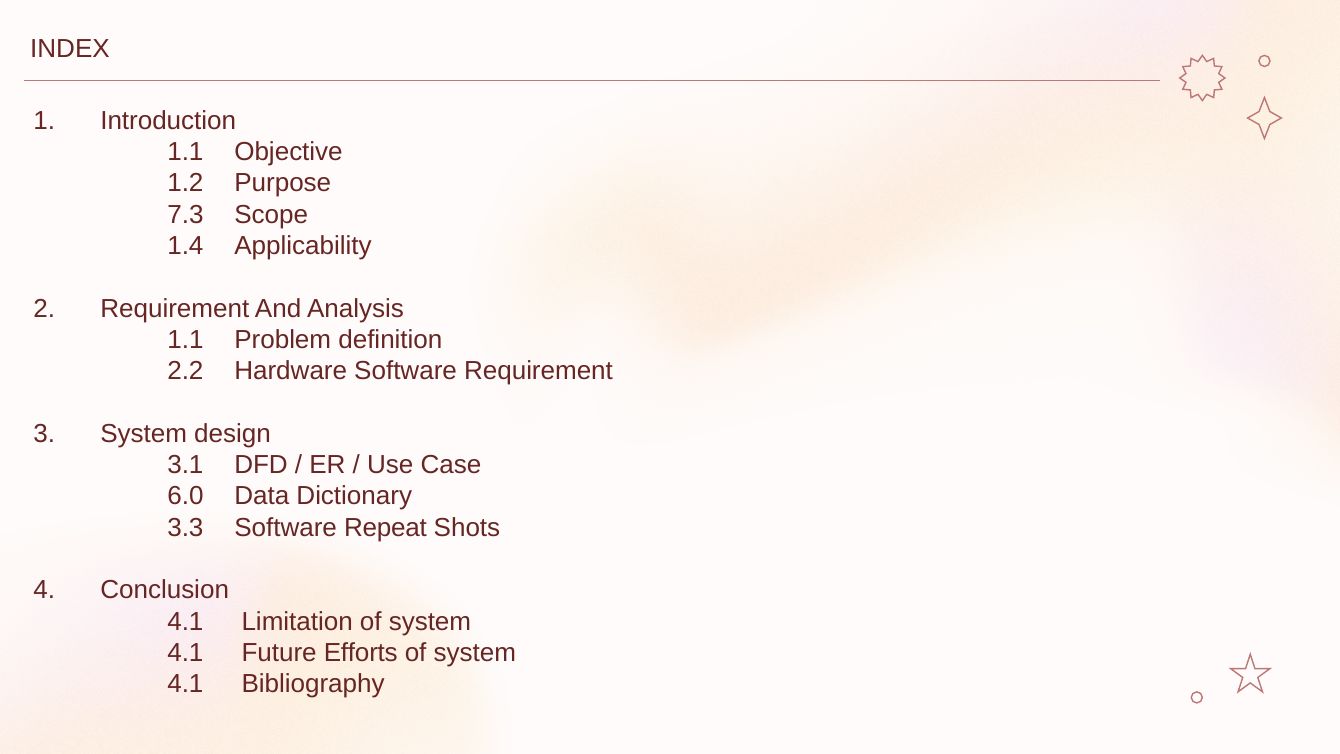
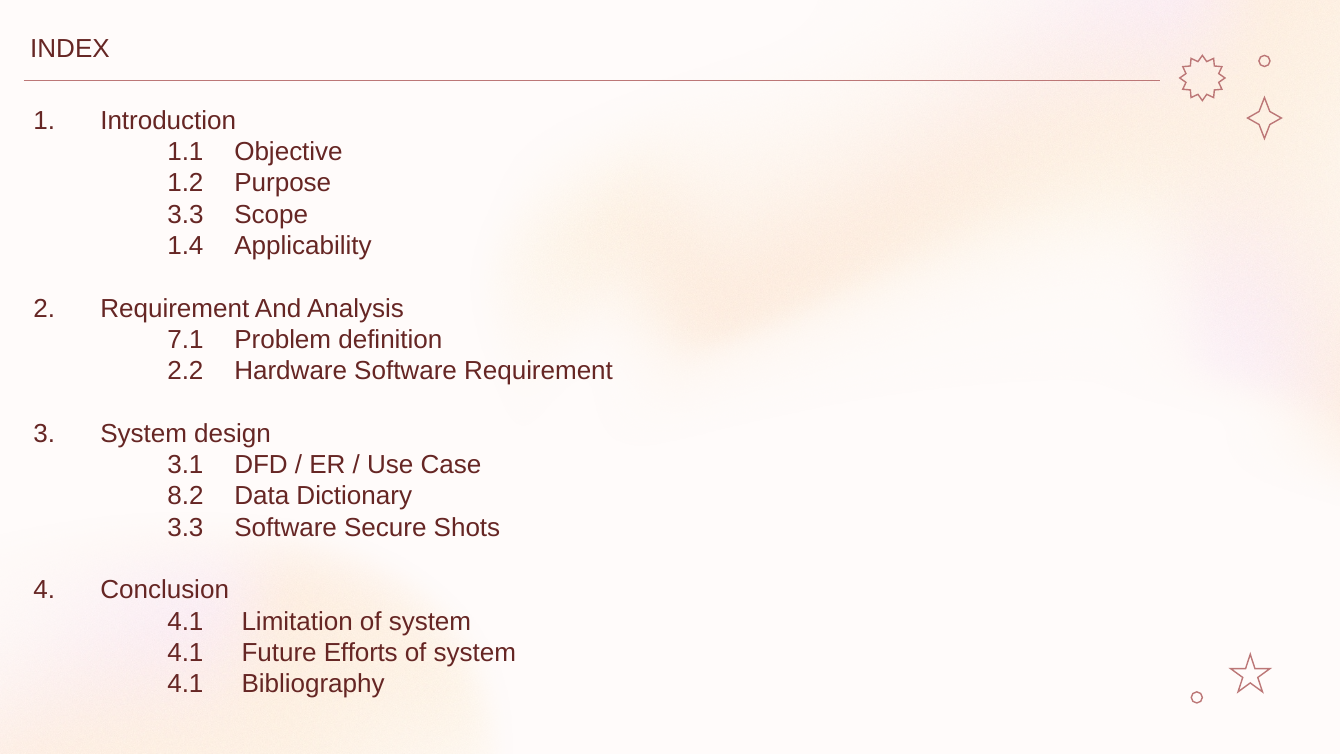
7.3: 7.3 -> 3.3 (185, 215)
1.1: 1.1 -> 7.1 (185, 340)
6.0: 6.0 -> 8.2 (185, 496)
Repeat: Repeat -> Secure (385, 527)
